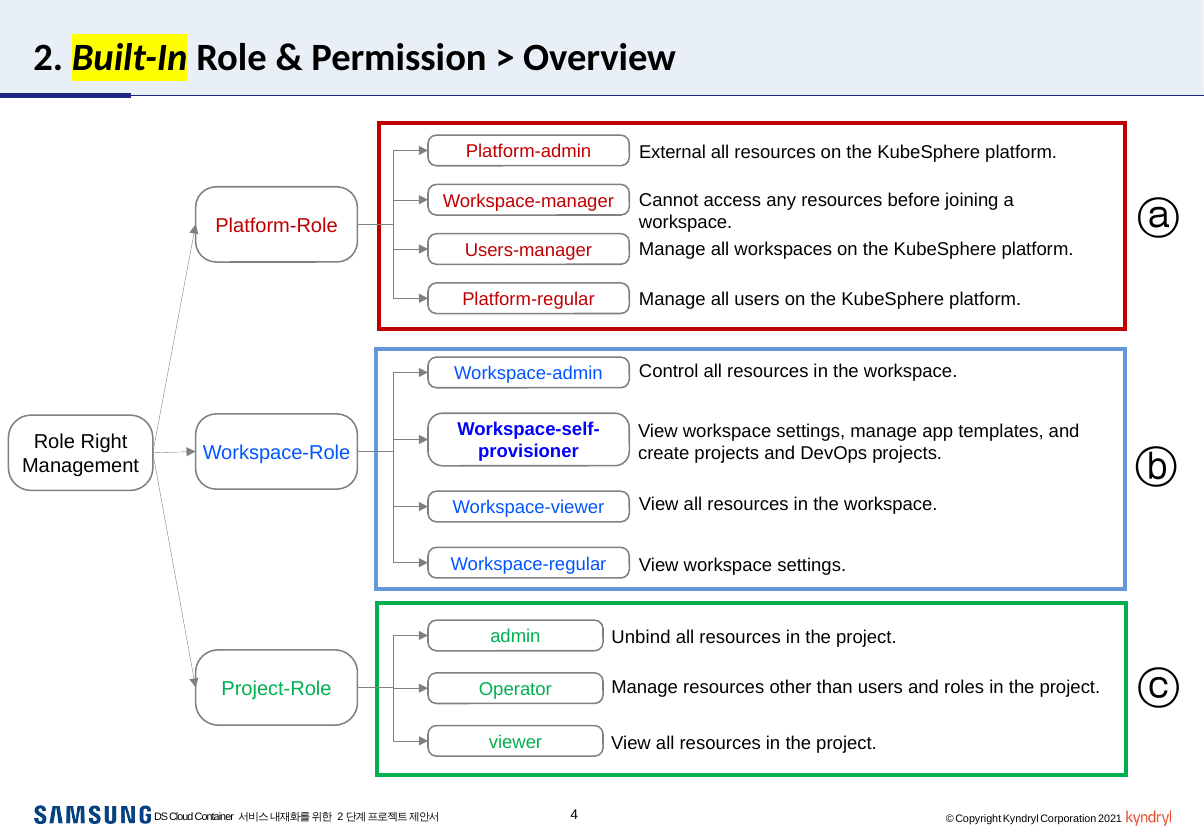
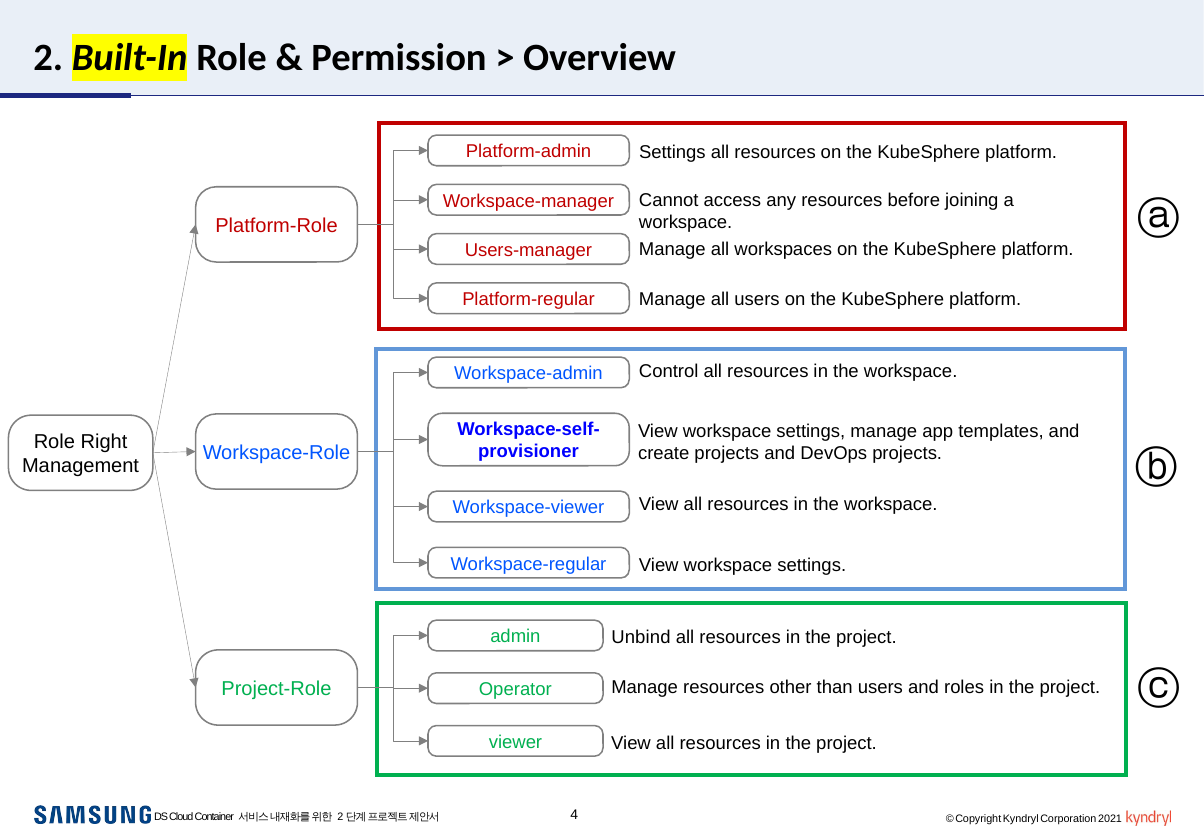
External: External -> Settings (672, 152)
